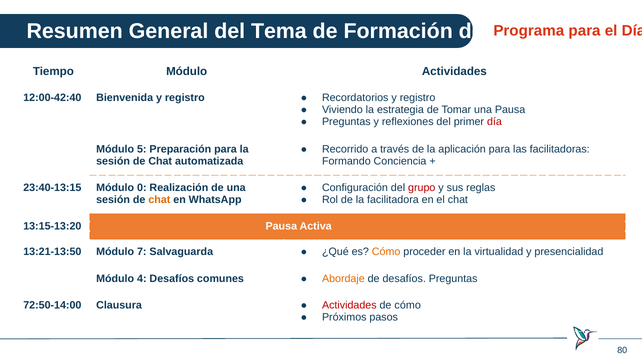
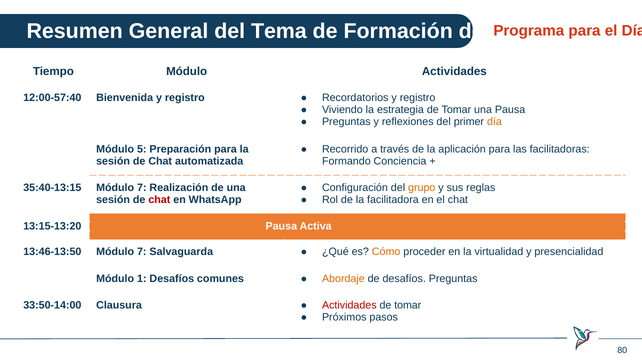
12:00-42:40: 12:00-42:40 -> 12:00-57:40 (52, 98)
día colour: red -> orange (494, 122)
23:40-13:15: 23:40-13:15 -> 35:40-13:15 (52, 188)
0: 0 -> 7 (142, 188)
grupo colour: red -> orange (422, 188)
chat colour: orange -> red (159, 200)
13:21-13:50: 13:21-13:50 -> 13:46-13:50 (52, 252)
4: 4 -> 1 (142, 279)
72:50-14:00: 72:50-14:00 -> 33:50-14:00 (52, 305)
cómo: cómo -> tomar (408, 305)
